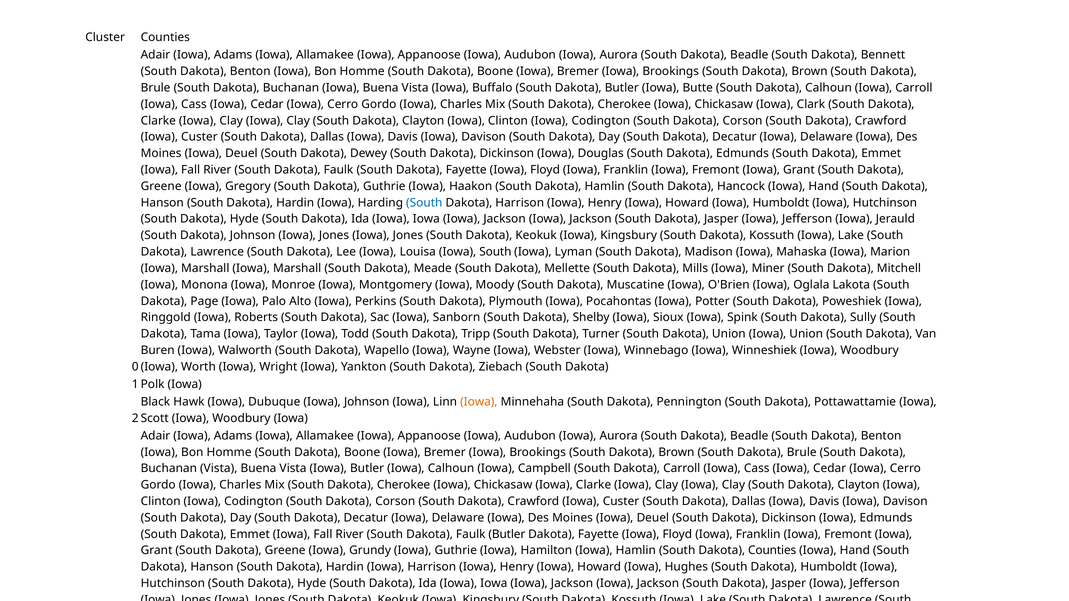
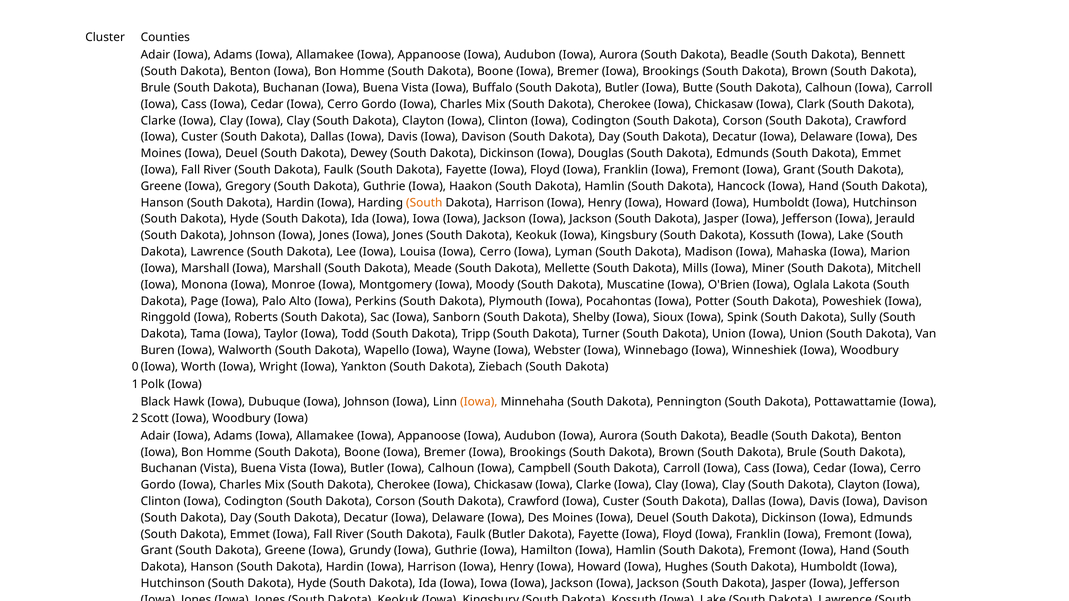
South colour: blue -> orange (424, 203)
Louisa Iowa South: South -> Cerro (495, 252)
Dakota Counties: Counties -> Fremont (772, 551)
